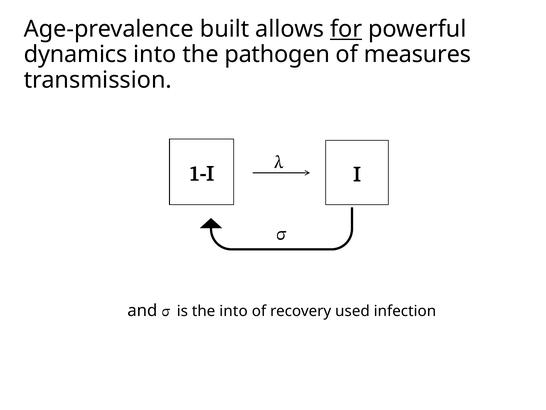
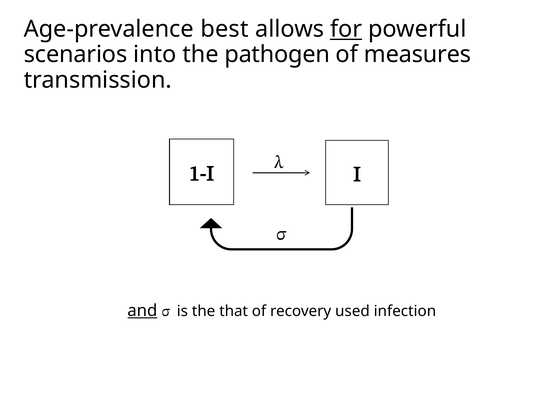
built: built -> best (224, 29)
dynamics: dynamics -> scenarios (76, 54)
and underline: none -> present (143, 310)
the into: into -> that (234, 311)
